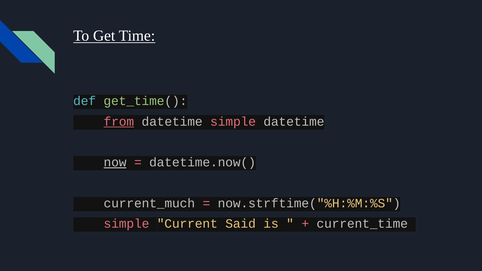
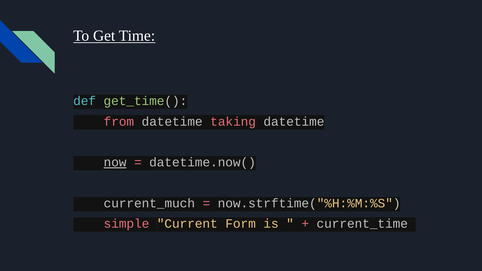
from underline: present -> none (119, 122)
datetime simple: simple -> taking (233, 122)
Said: Said -> Form (241, 224)
